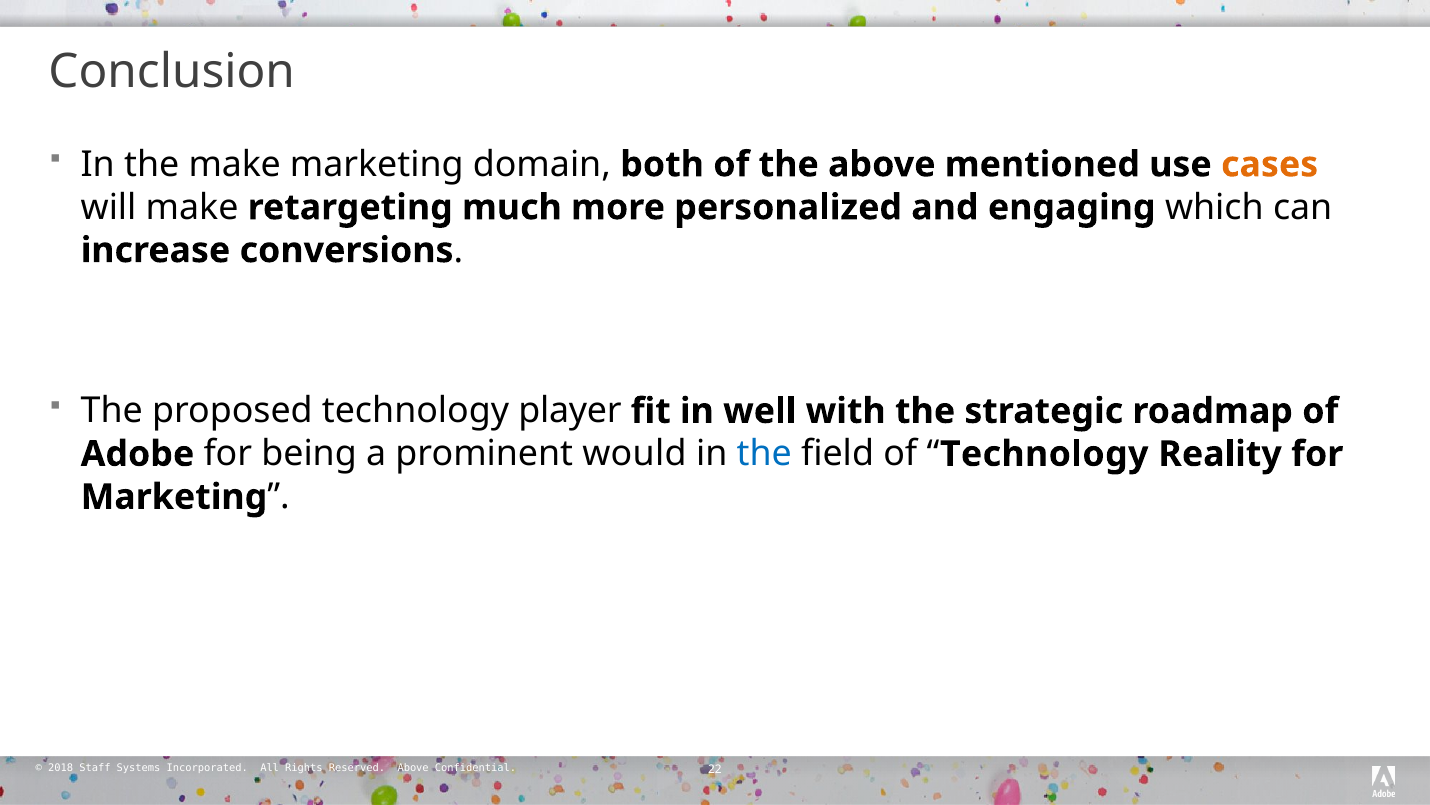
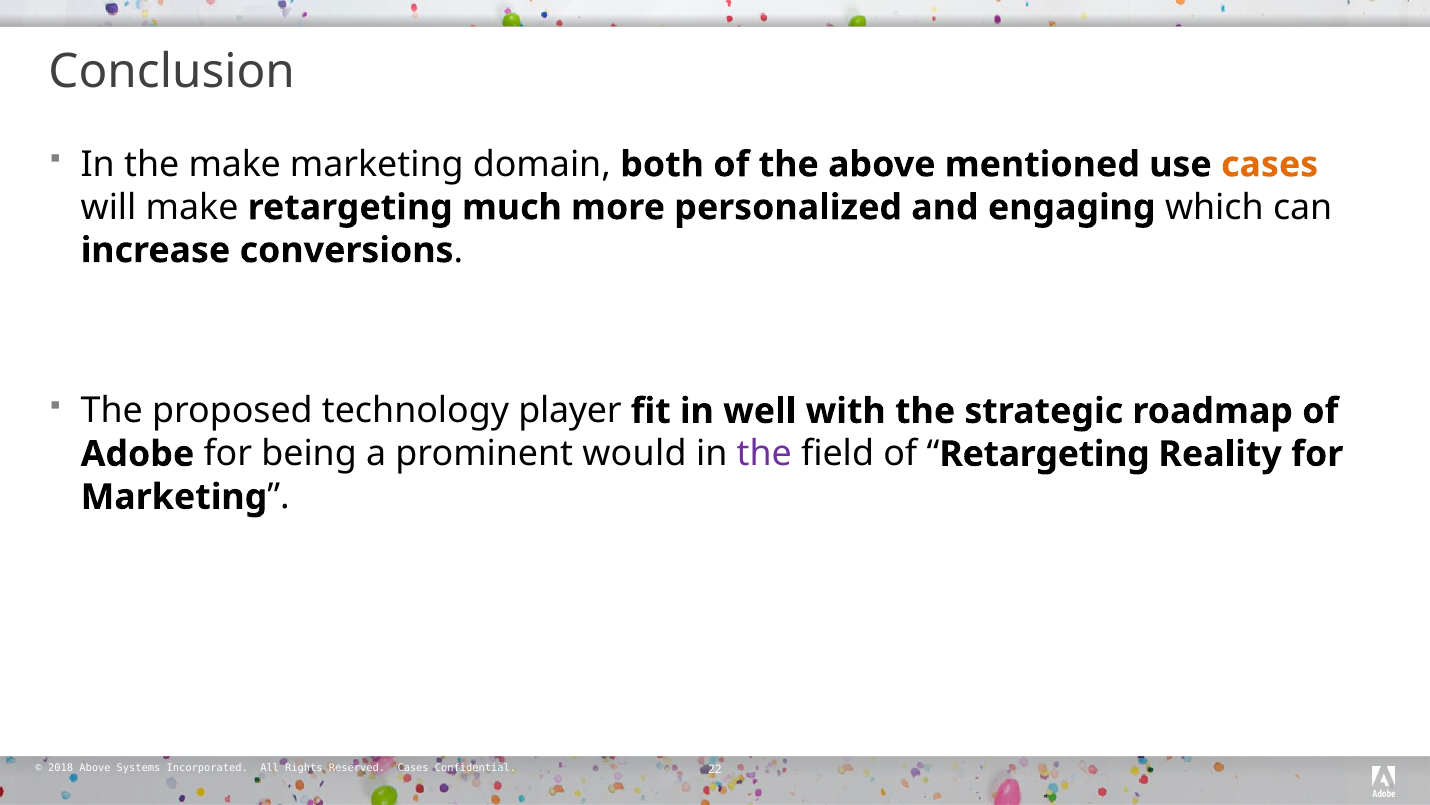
the colour: blue -> purple (764, 454)
Technology: Technology -> Retargeting (1045, 454)
Staff: Staff -> Above (95, 768)
Above: Above -> Cases (413, 768)
